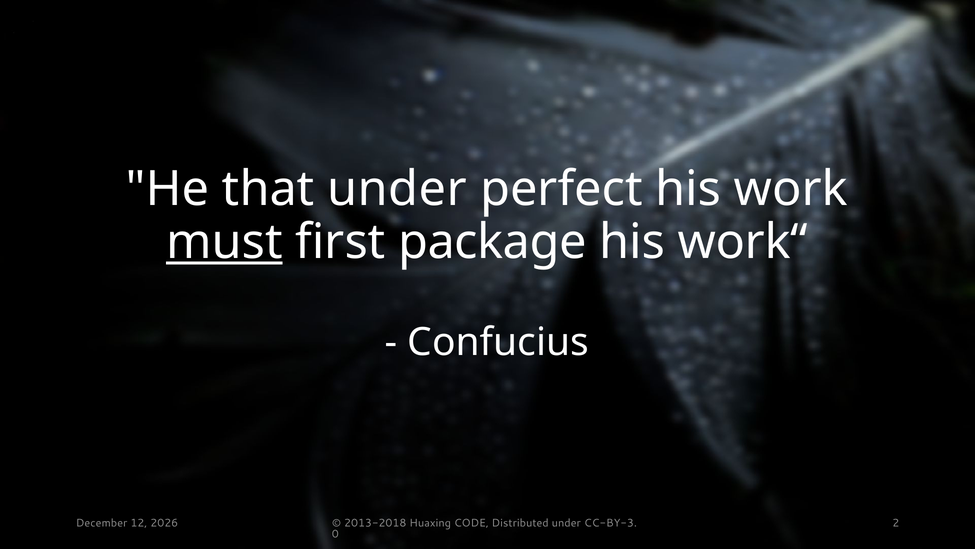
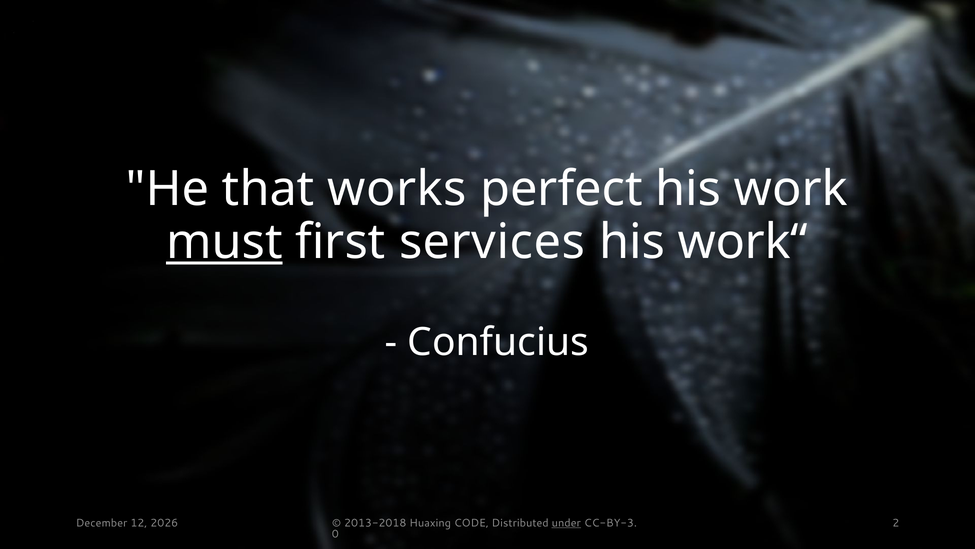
that under: under -> works (397, 189)
package: package -> services (492, 242)
under underline: none -> present (566, 522)
